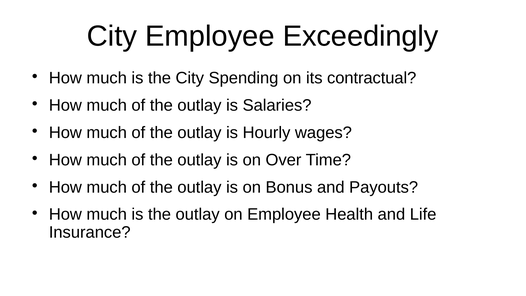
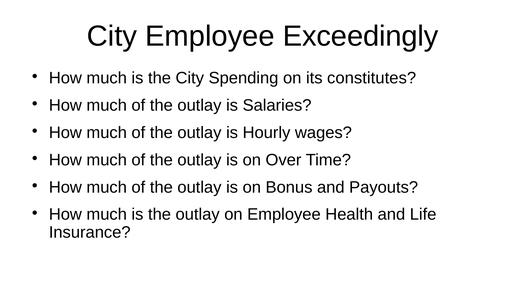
contractual: contractual -> constitutes (372, 78)
